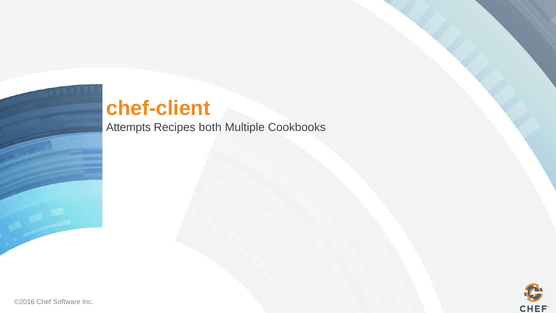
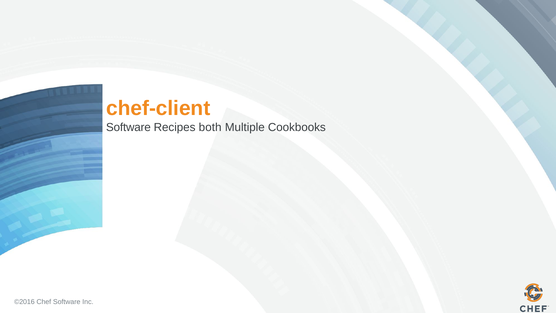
Attempts: Attempts -> Software (128, 127)
